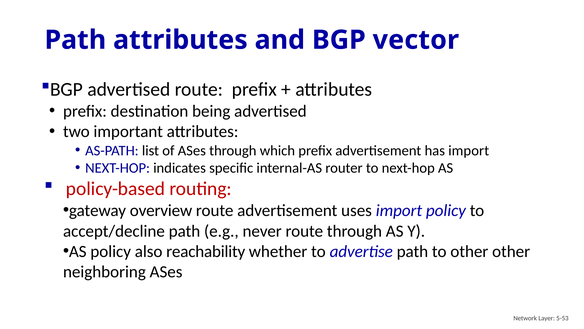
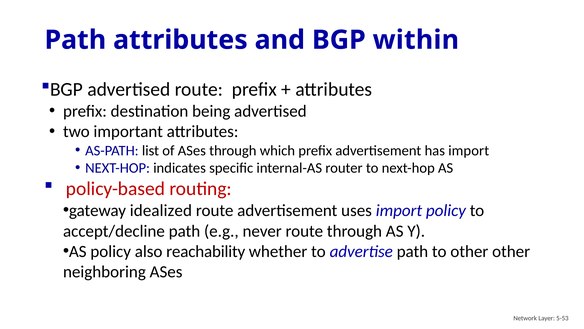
vector: vector -> within (416, 40)
overview: overview -> idealized (161, 210)
